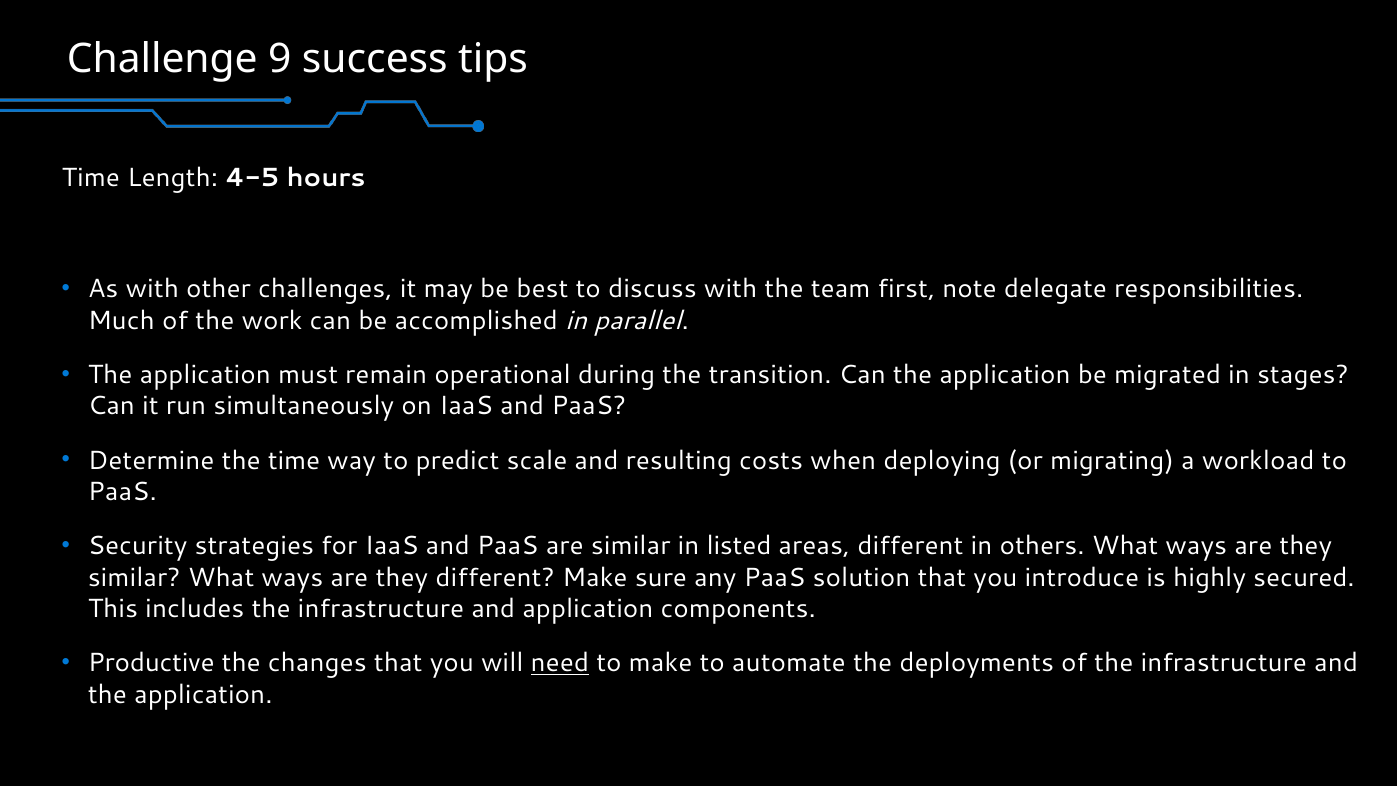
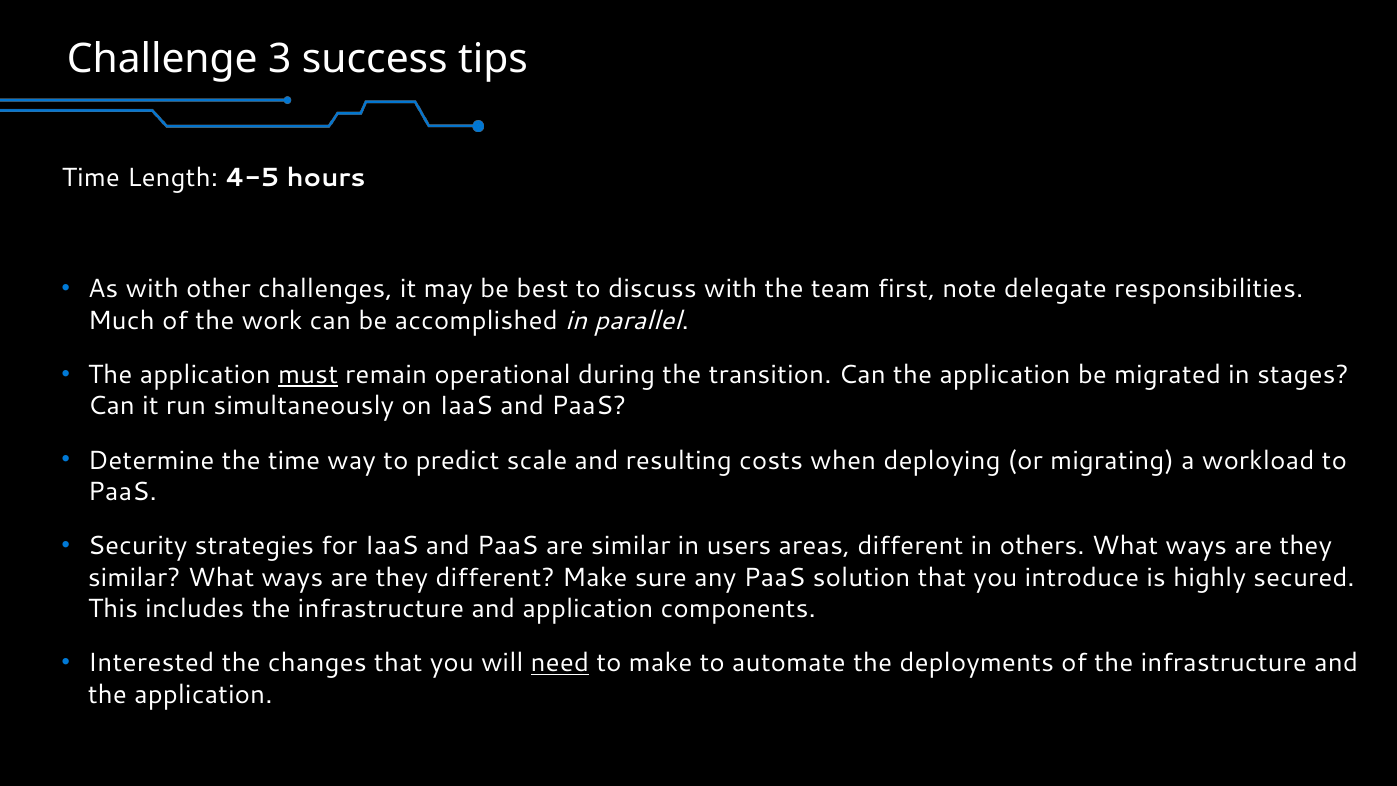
9: 9 -> 3 (280, 59)
must underline: none -> present (308, 375)
listed: listed -> users (739, 546)
Productive: Productive -> Interested (151, 663)
